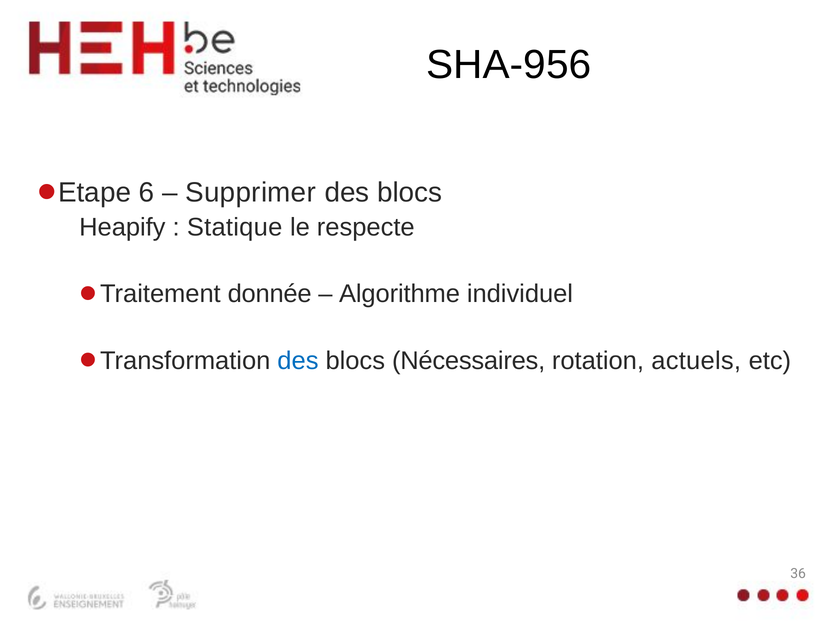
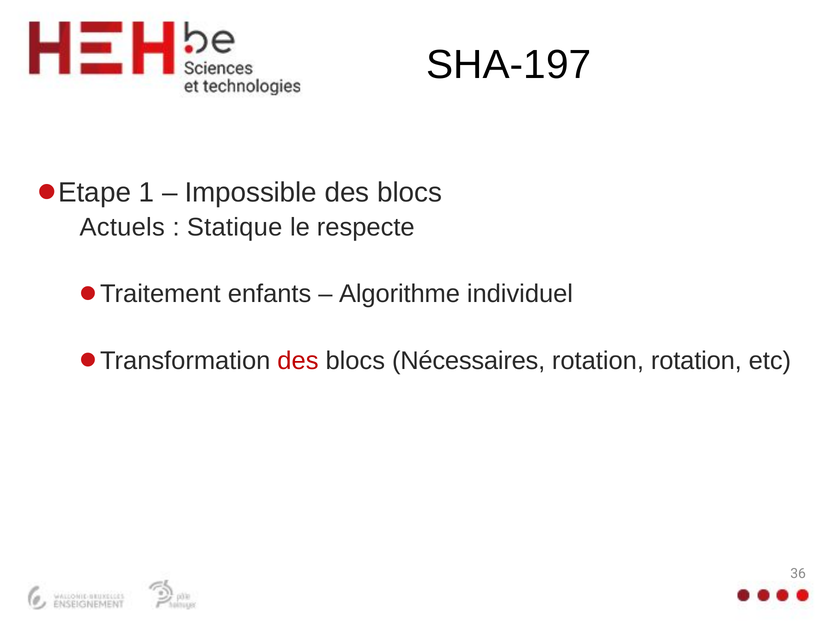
SHA-956: SHA-956 -> SHA-197 (509, 65)
6: 6 -> 1 (147, 193)
Supprimer: Supprimer -> Impossible (251, 193)
Heapify: Heapify -> Actuels (122, 227)
donnée: donnée -> enfants (270, 294)
des colour: blue -> red (298, 361)
rotation actuels: actuels -> rotation (696, 361)
